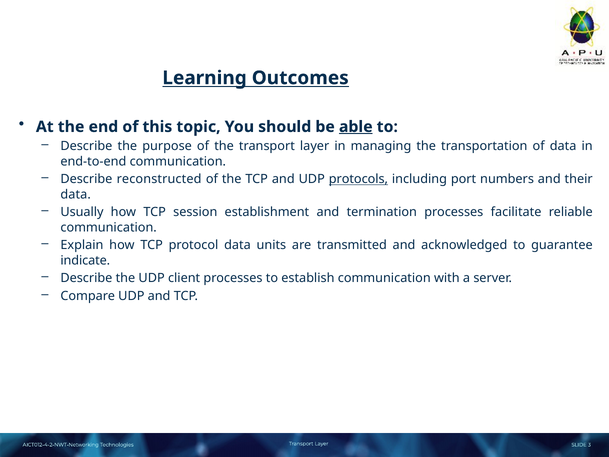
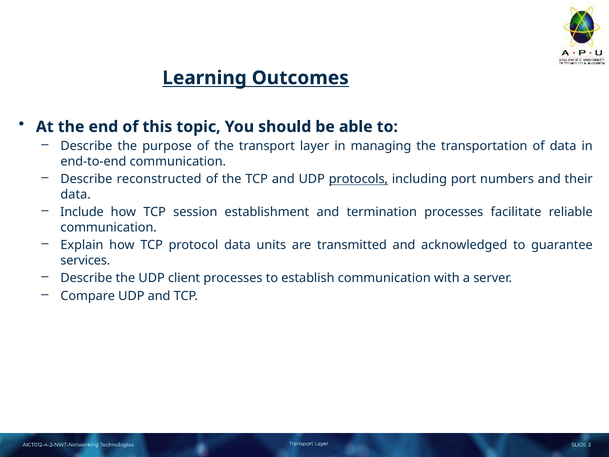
able underline: present -> none (356, 127)
Usually: Usually -> Include (82, 212)
indicate: indicate -> services (85, 260)
